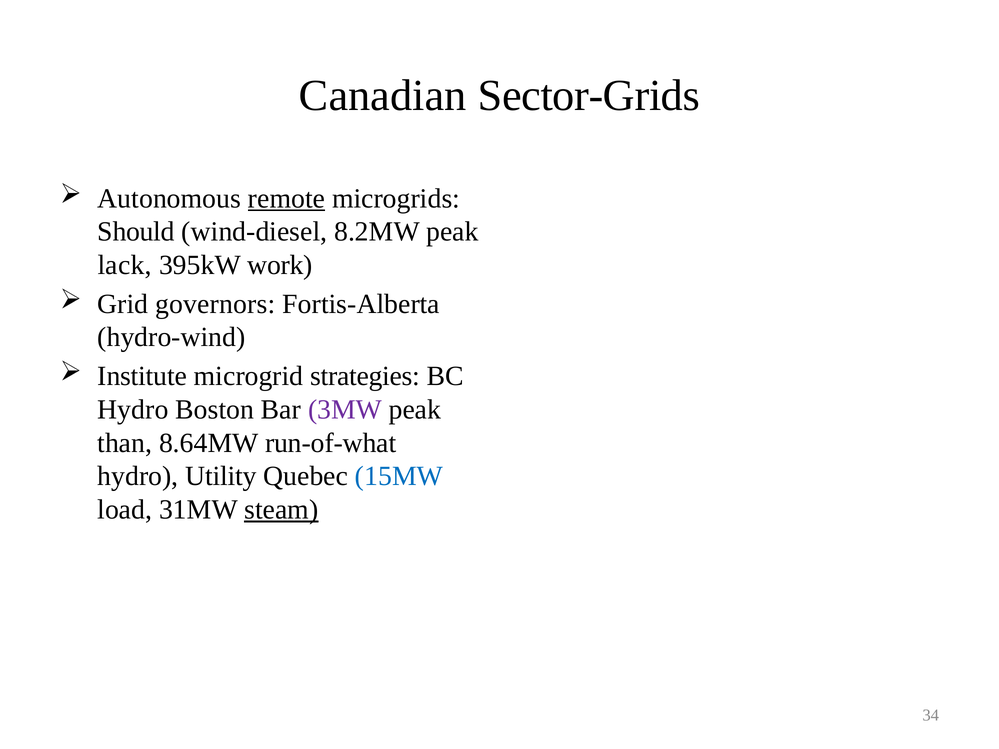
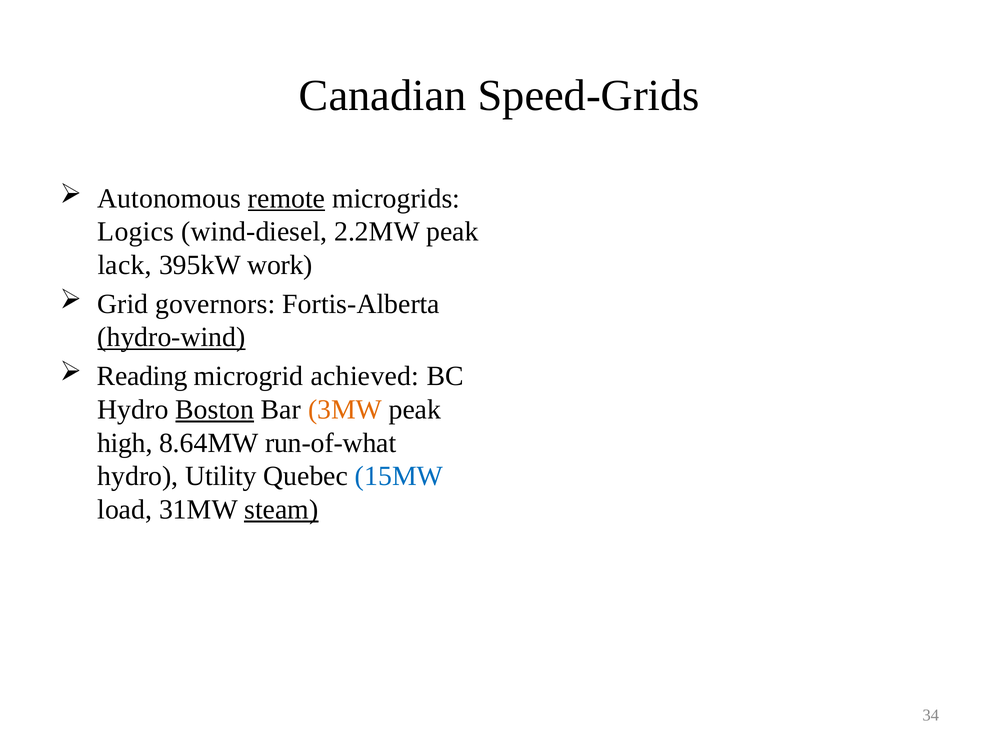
Sector-Grids: Sector-Grids -> Speed-Grids (589, 96)
Should: Should -> Logics (136, 232)
8.2MW: 8.2MW -> 2.2MW (377, 232)
hydro-wind underline: none -> present (171, 337)
Institute: Institute -> Reading (142, 376)
strategies: strategies -> achieved (365, 376)
Boston underline: none -> present (215, 410)
3MW colour: purple -> orange (345, 410)
than: than -> high (125, 443)
